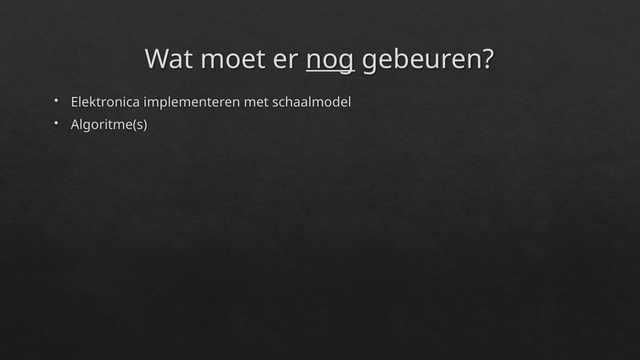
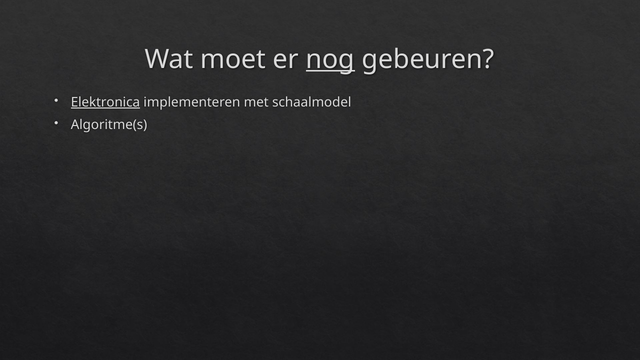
Elektronica underline: none -> present (105, 102)
